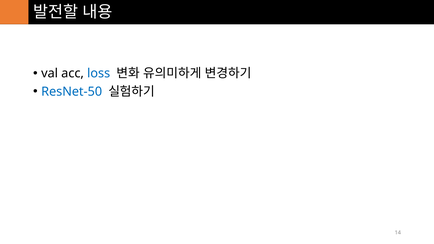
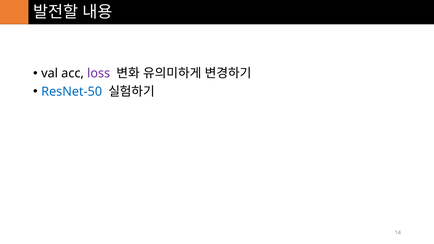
loss colour: blue -> purple (99, 73)
